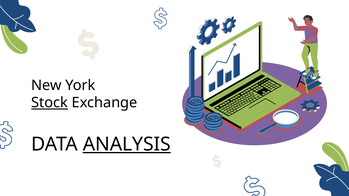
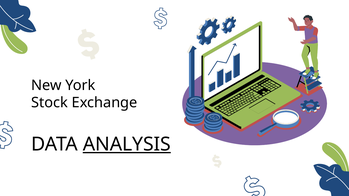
Stock underline: present -> none (50, 103)
